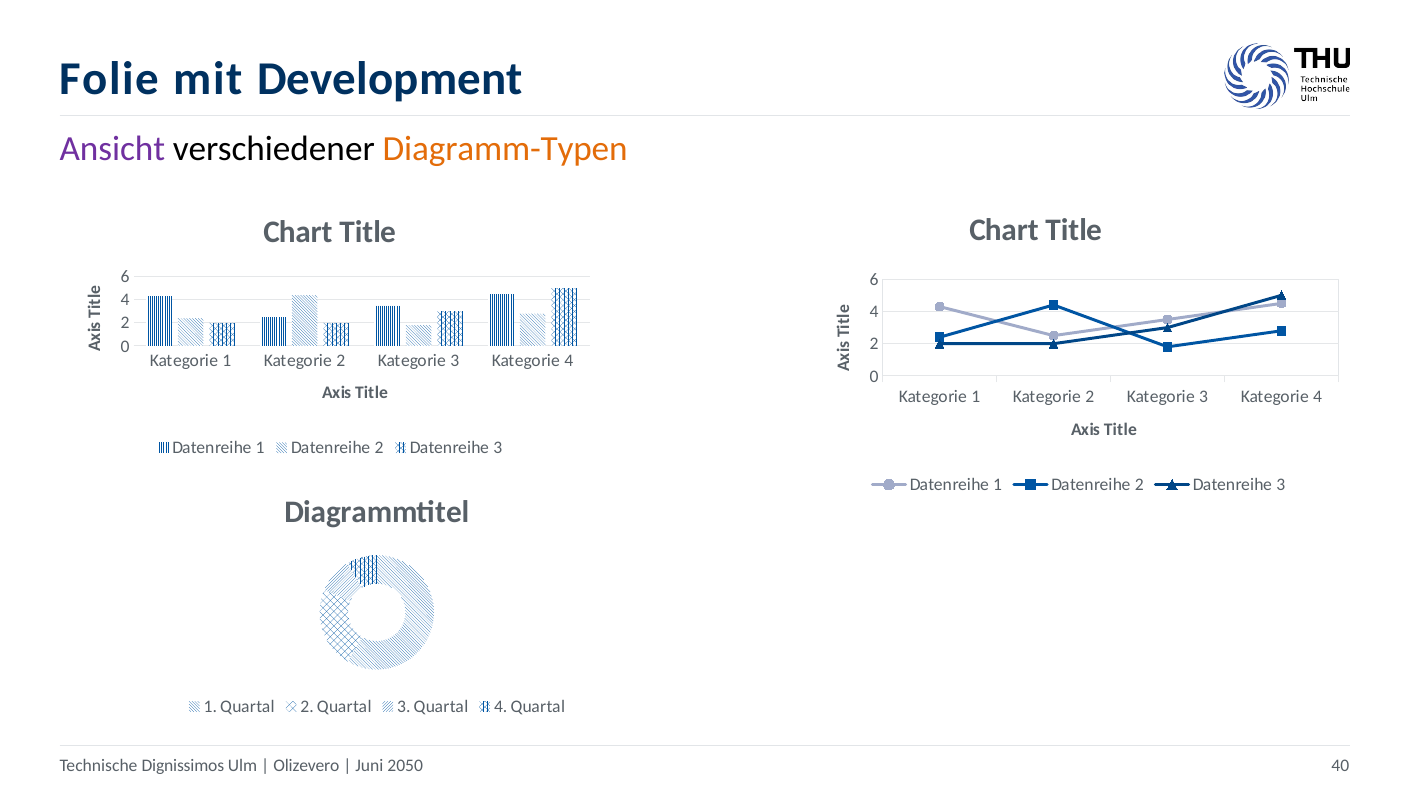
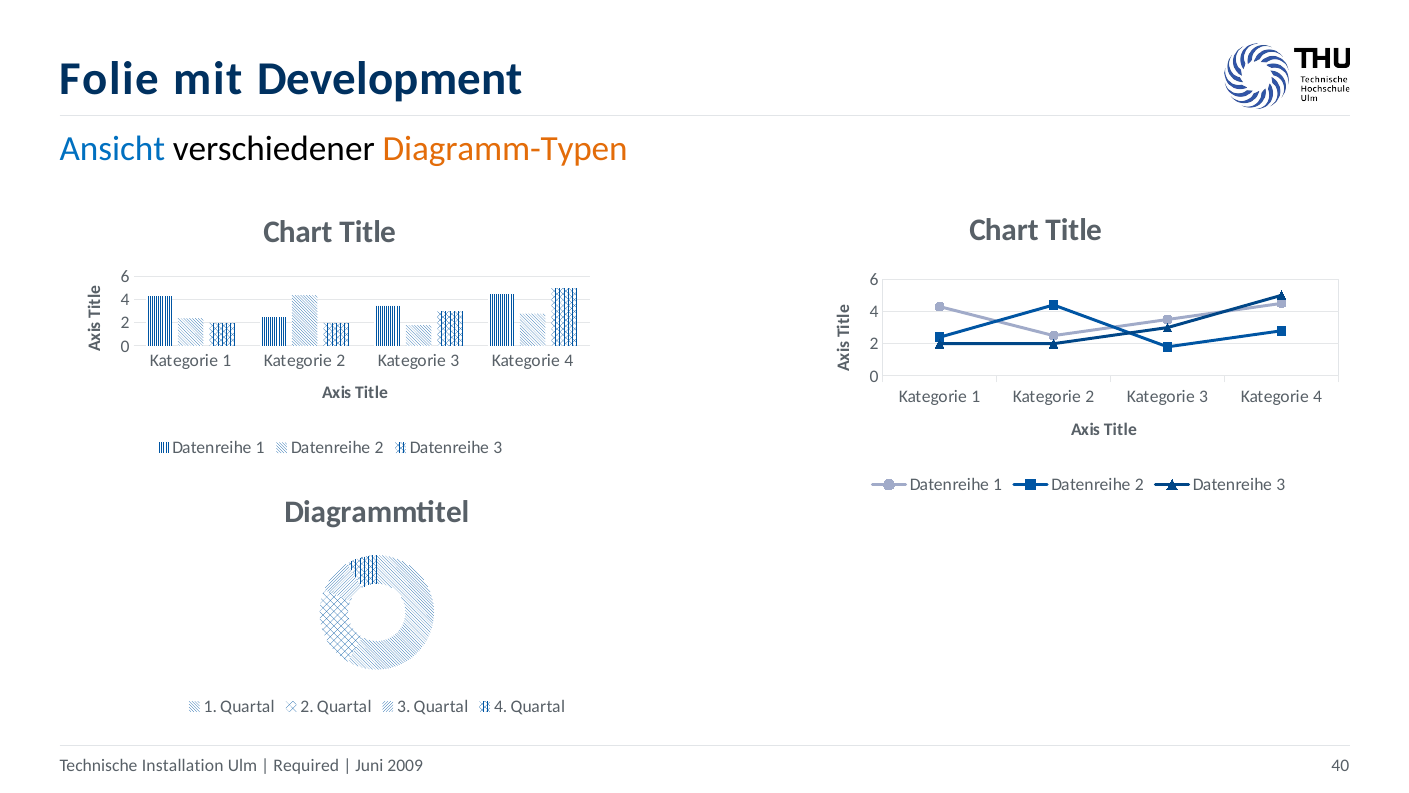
Ansicht colour: purple -> blue (112, 149)
Dignissimos: Dignissimos -> Installation (183, 765)
Olizevero: Olizevero -> Required (306, 765)
2050: 2050 -> 2009 (405, 765)
